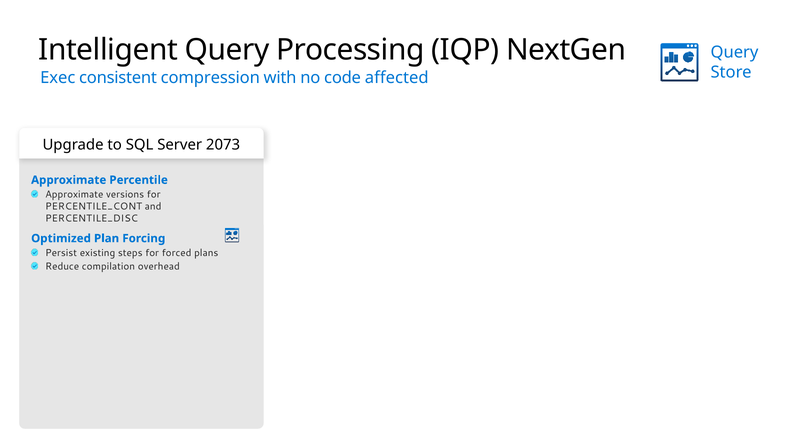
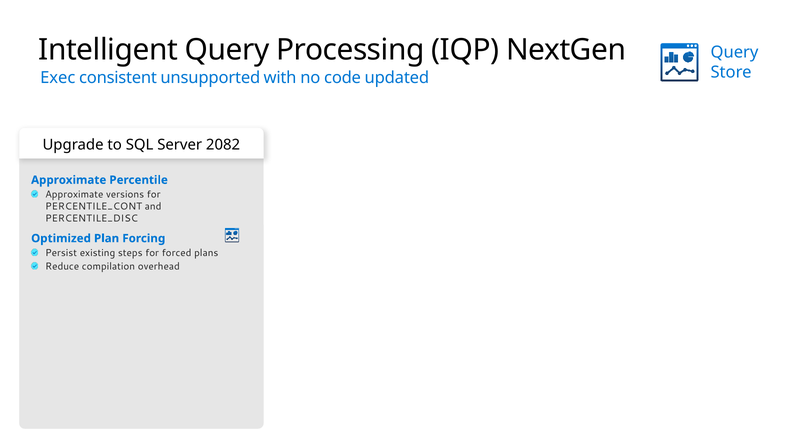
compression: compression -> unsupported (210, 78)
affected: affected -> updated (397, 78)
2073: 2073 -> 2082 (223, 145)
